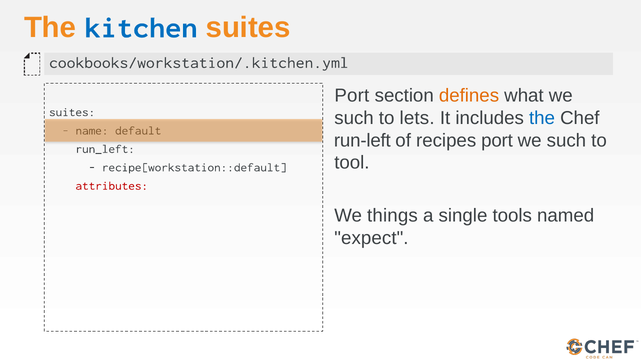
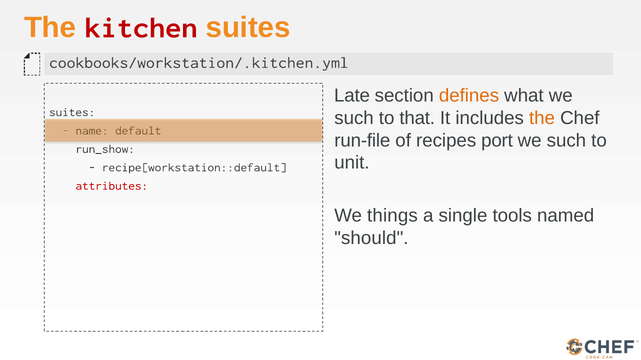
kitchen colour: blue -> red (141, 28)
Port: Port -> Late (352, 96)
lets: lets -> that (417, 118)
the colour: blue -> orange (542, 118)
run-left: run-left -> run-file (362, 141)
run_left: run_left -> run_show (105, 149)
tool: tool -> unit (352, 163)
expect: expect -> should (371, 238)
